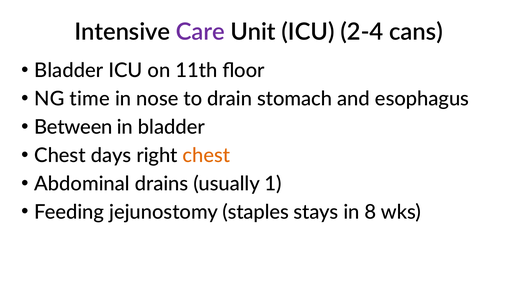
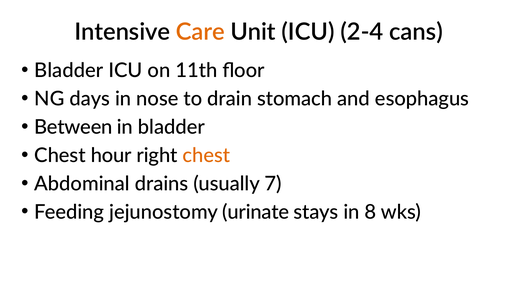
Care colour: purple -> orange (200, 32)
time: time -> days (90, 99)
days: days -> hour (111, 155)
1: 1 -> 7 (273, 184)
staples: staples -> urinate (256, 212)
